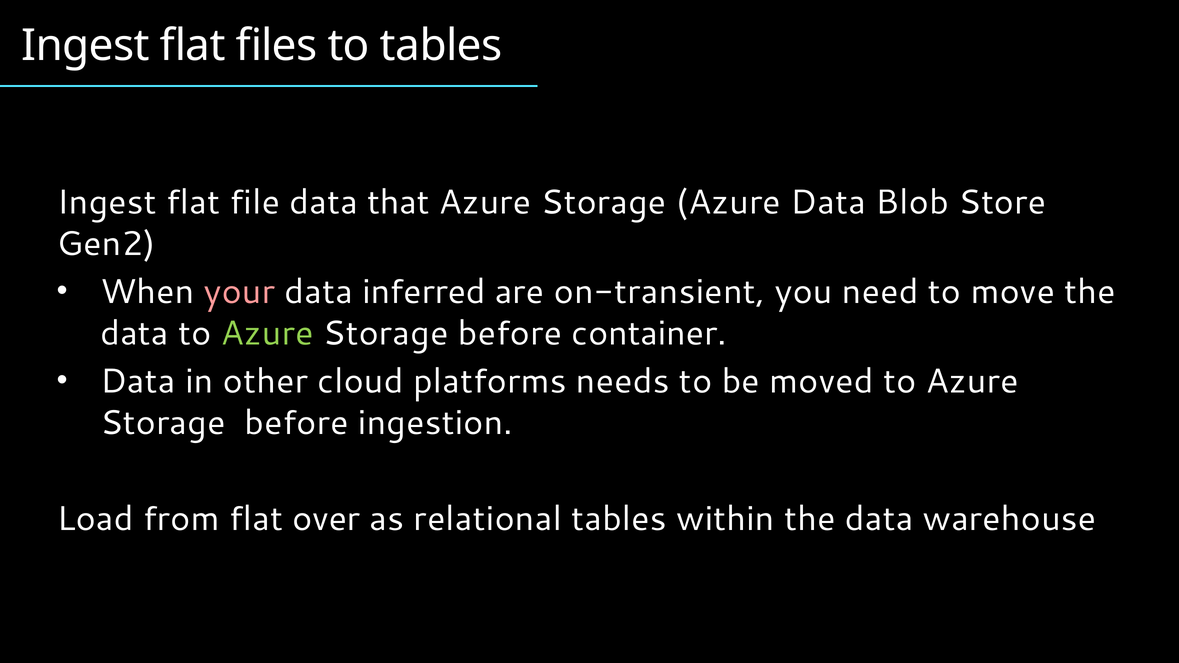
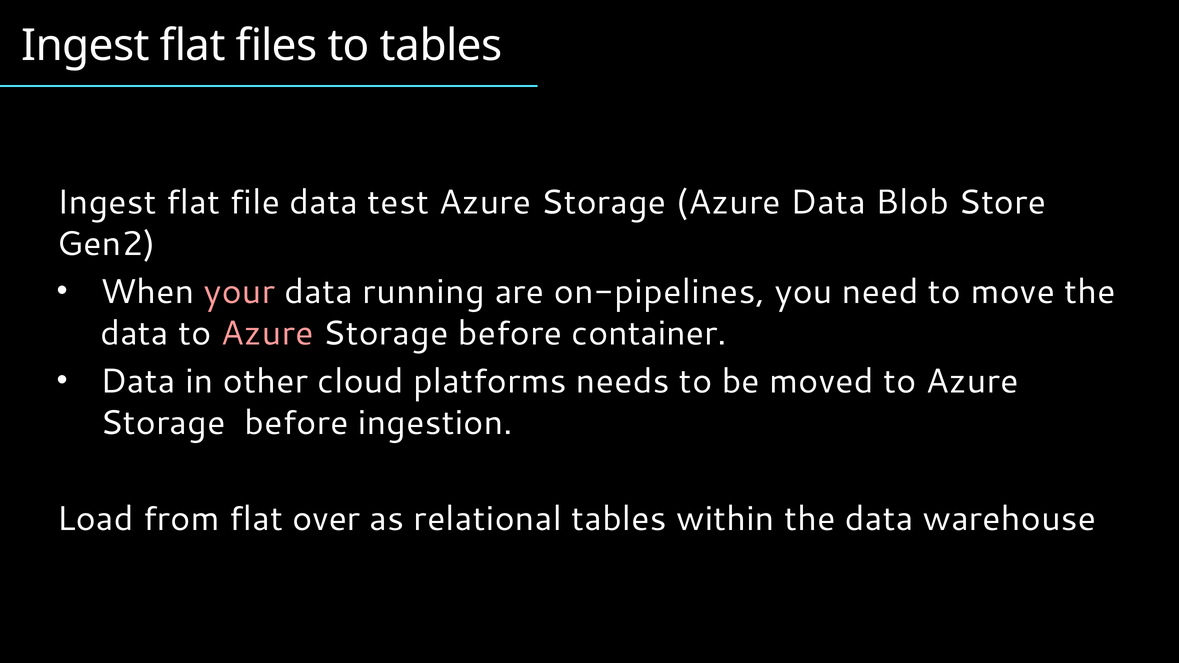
that: that -> test (398, 203)
inferred: inferred -> running (424, 292)
on-transient: on-transient -> on-pipelines (660, 292)
Azure colour: light green -> pink (267, 333)
